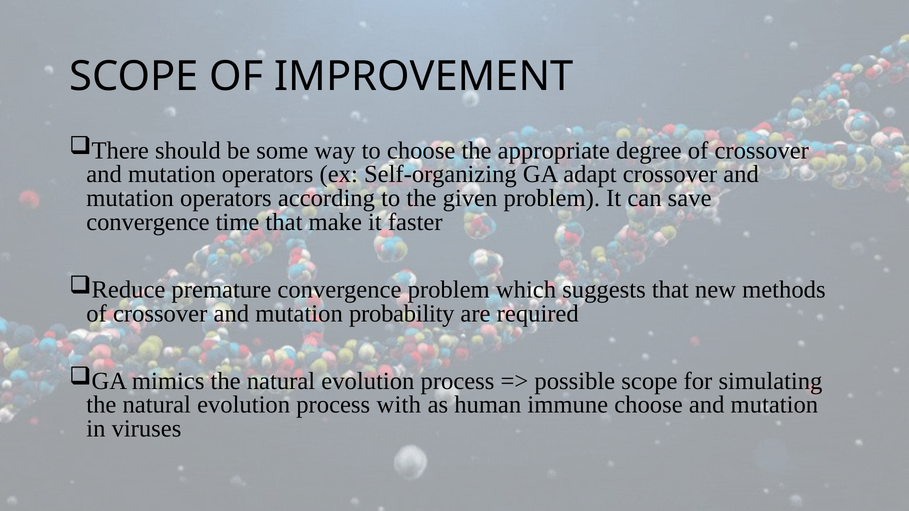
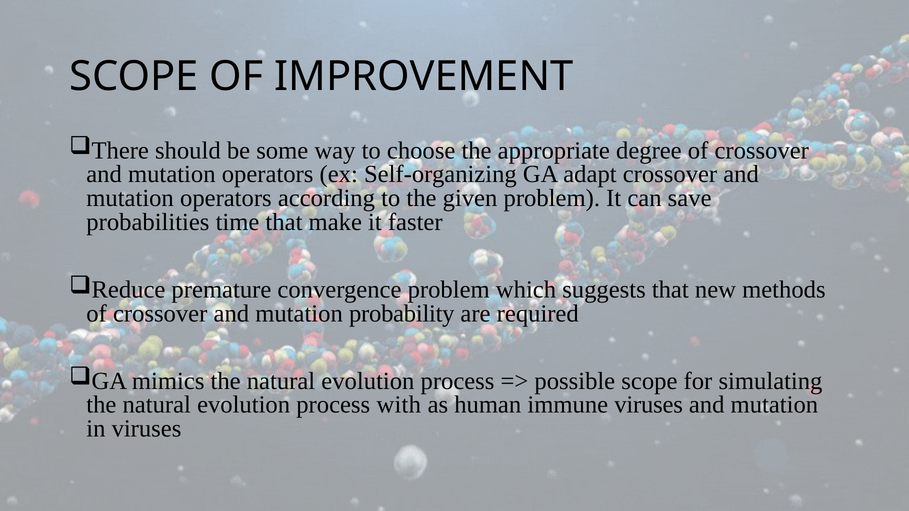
convergence: convergence -> probabilities (148, 222)
immune choose: choose -> viruses (649, 405)
